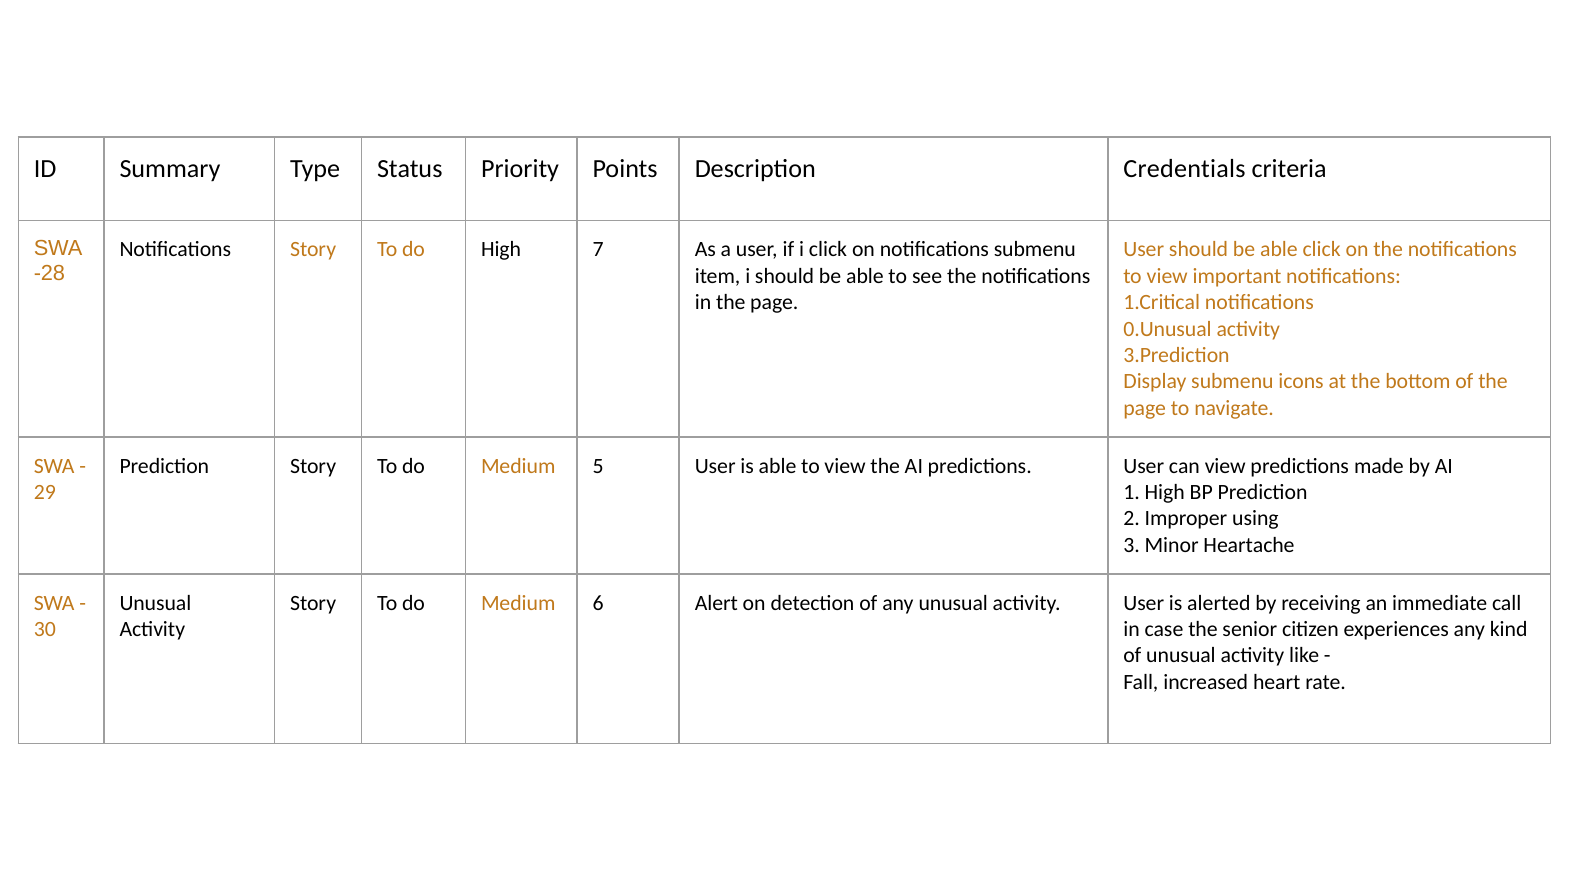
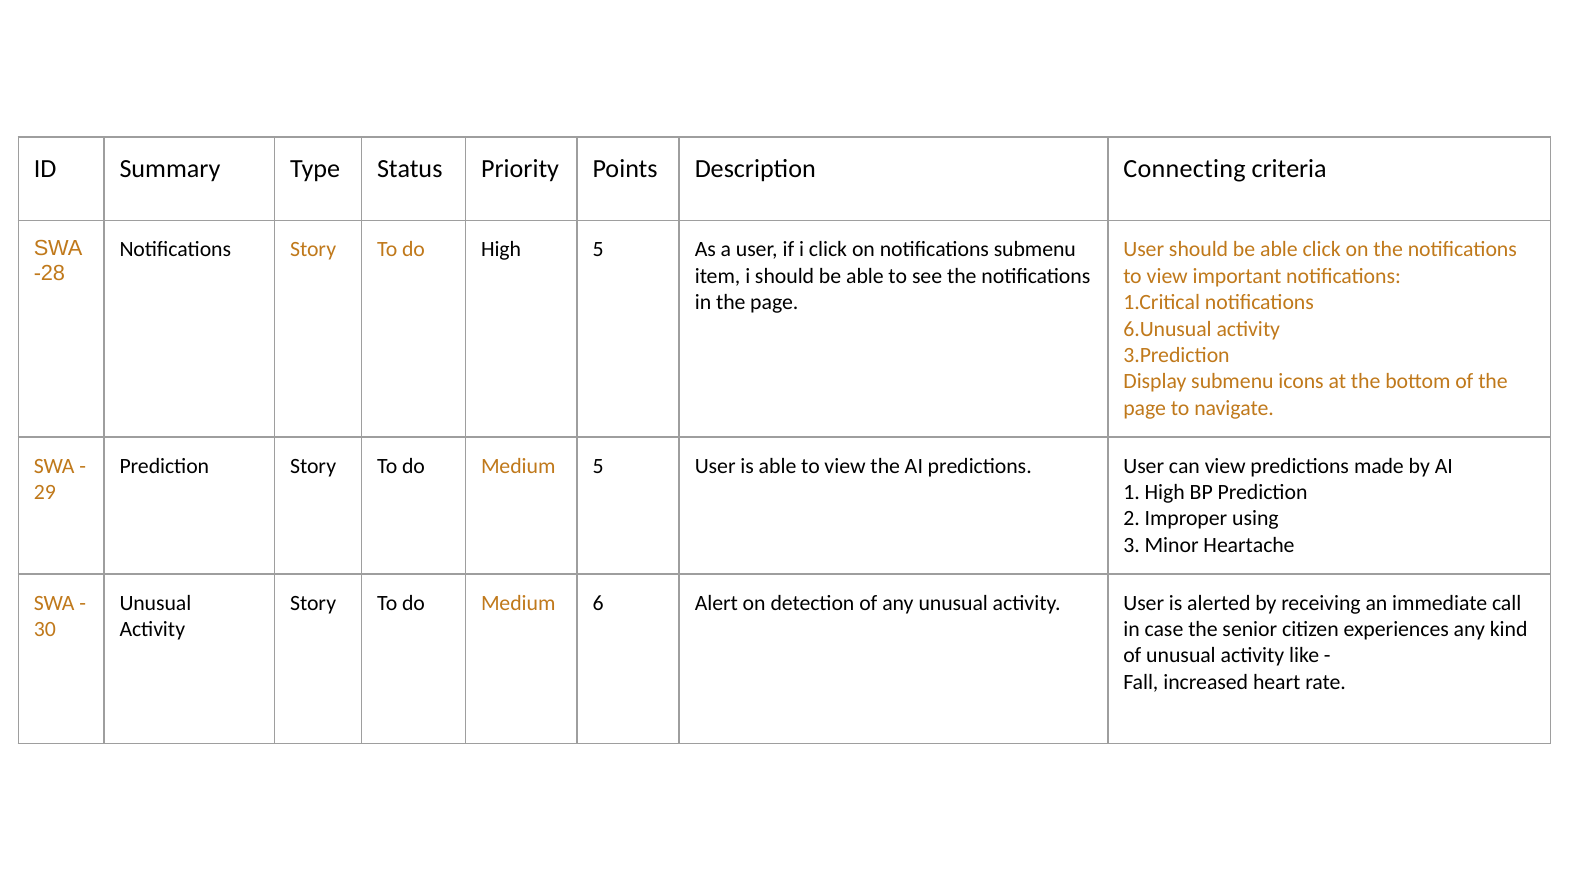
Credentials: Credentials -> Connecting (1184, 169)
High 7: 7 -> 5 (598, 250)
0.Unusual: 0.Unusual -> 6.Unusual (1168, 329)
